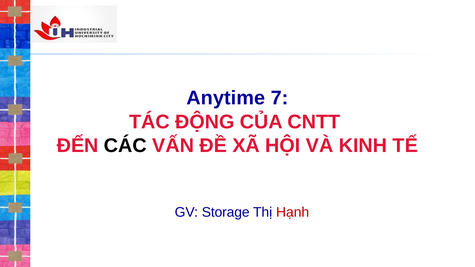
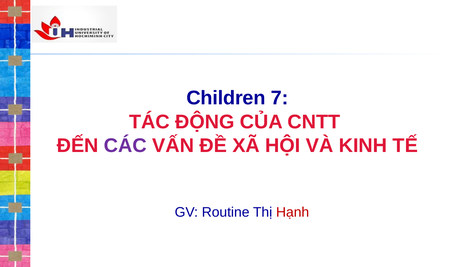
Anytime: Anytime -> Children (226, 98)
CÁC colour: black -> purple (125, 146)
Storage: Storage -> Routine (226, 212)
